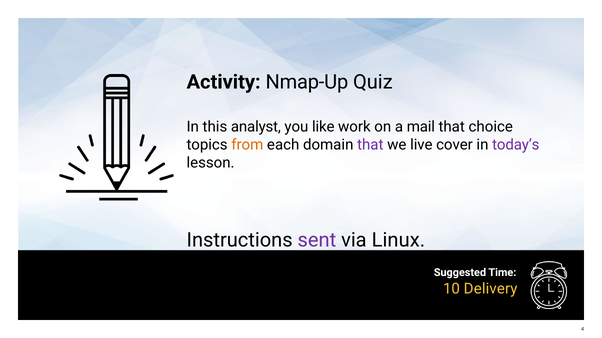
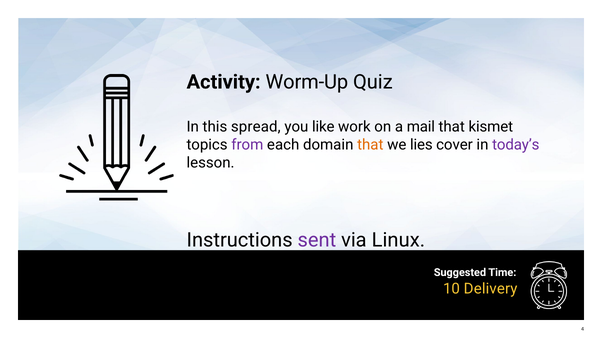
Nmap-Up: Nmap-Up -> Worm-Up (307, 82)
analyst: analyst -> spread (256, 127)
choice: choice -> kismet (491, 127)
from colour: orange -> purple (247, 145)
that colour: purple -> orange (370, 145)
live: live -> lies (421, 145)
